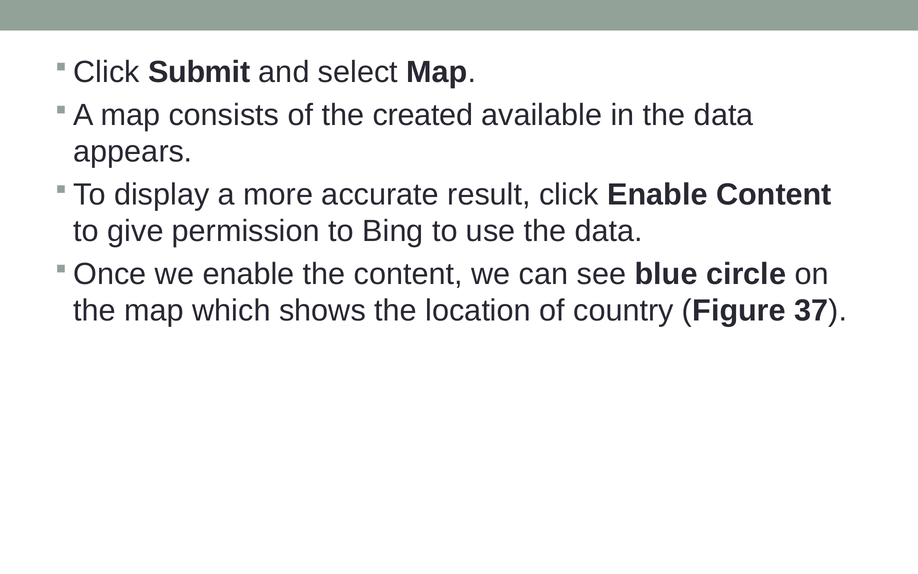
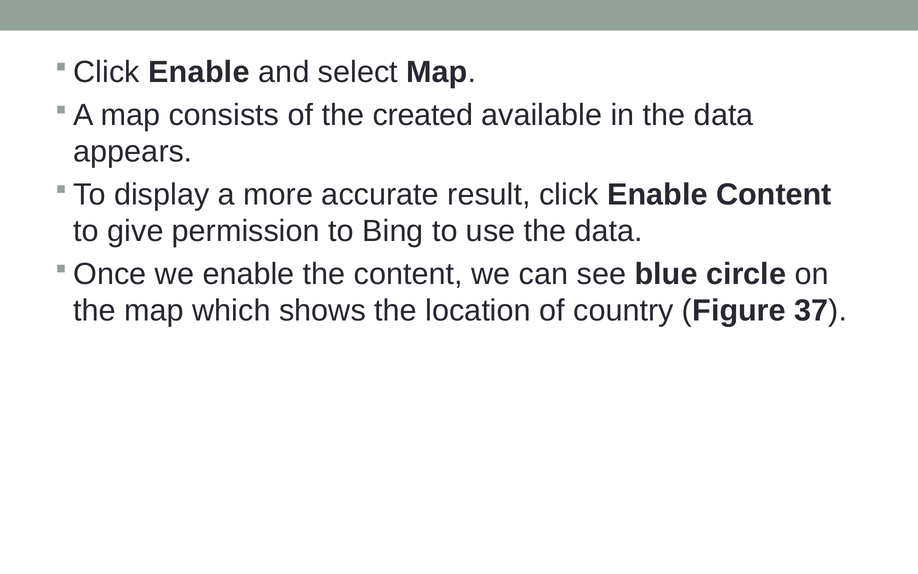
Submit: Submit -> Enable (199, 72)
